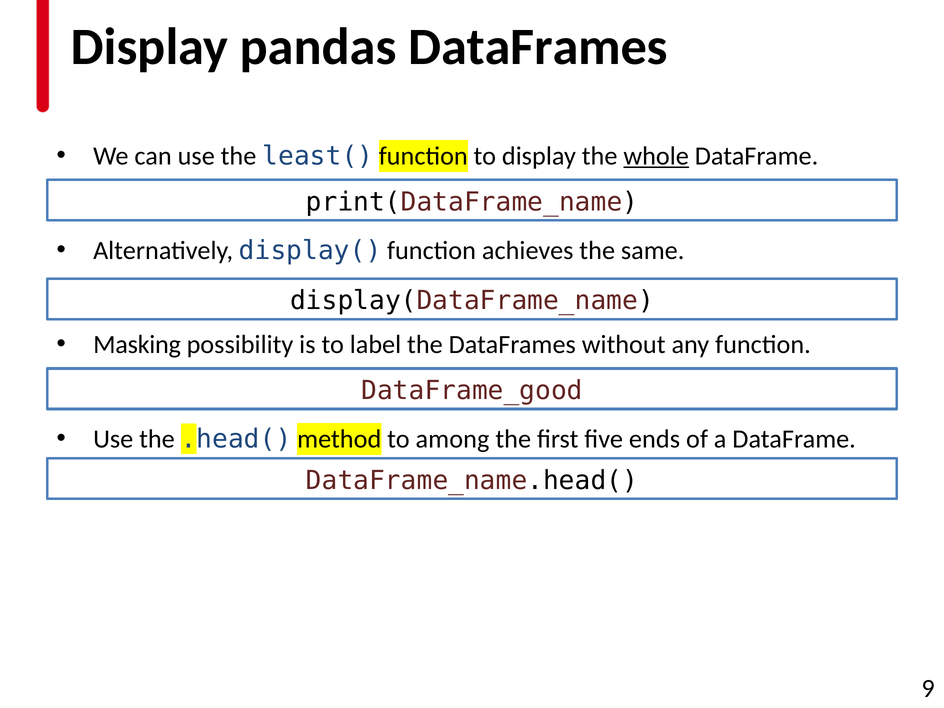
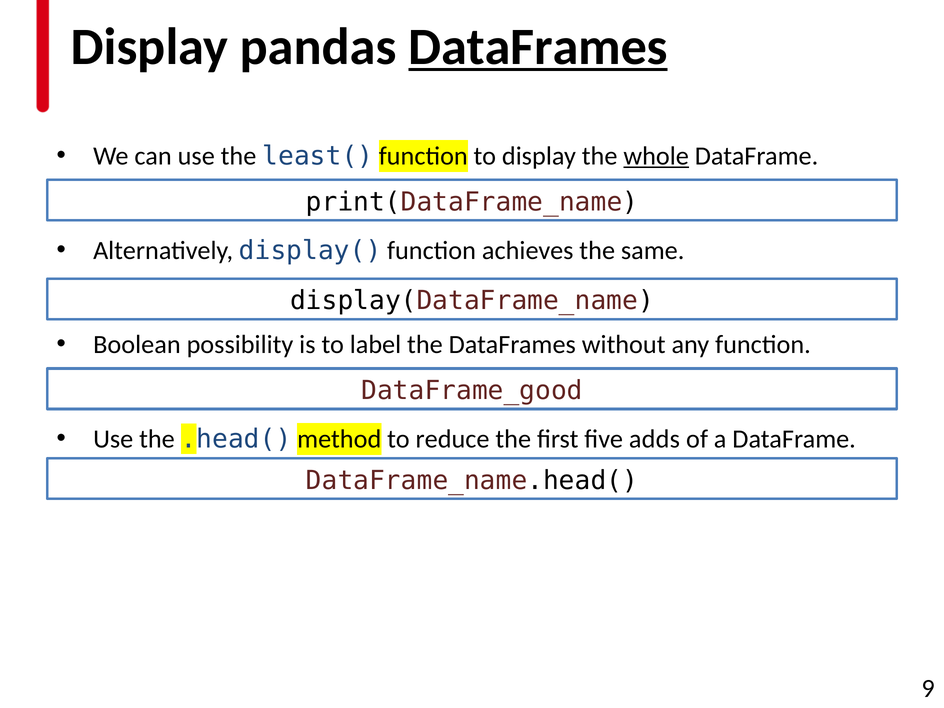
DataFrames underline: none -> present (538, 47)
Masking: Masking -> Boolean (137, 345)
among: among -> reduce (453, 439)
ends: ends -> adds (654, 439)
